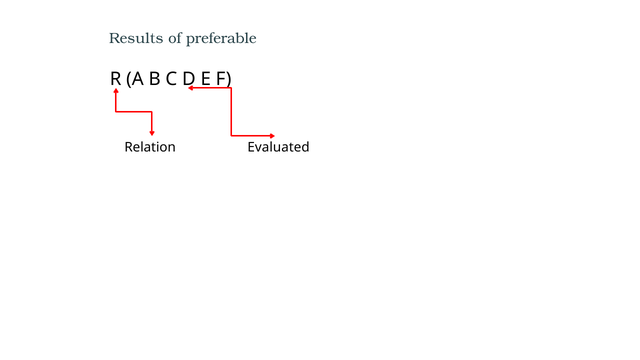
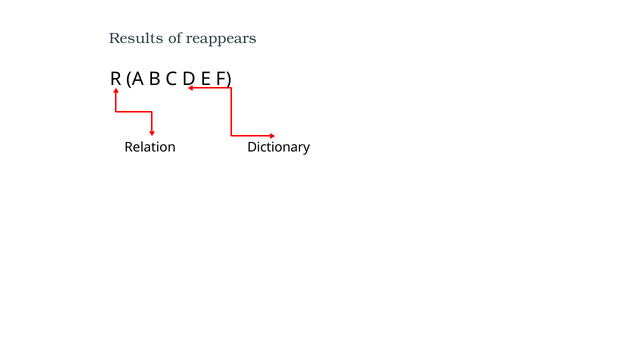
preferable: preferable -> reappears (221, 39)
Evaluated: Evaluated -> Dictionary (279, 147)
